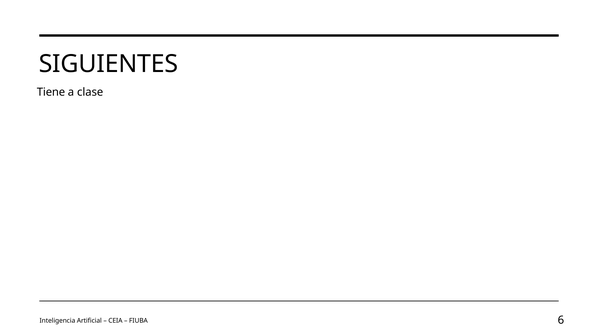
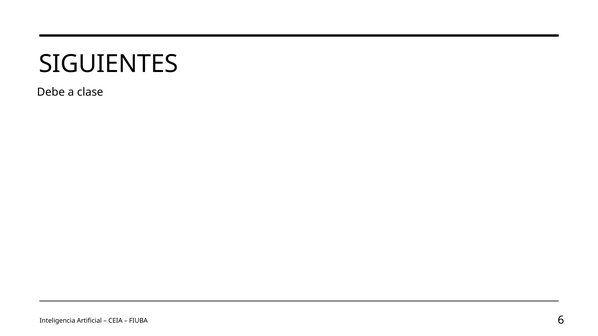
Tiene: Tiene -> Debe (51, 92)
